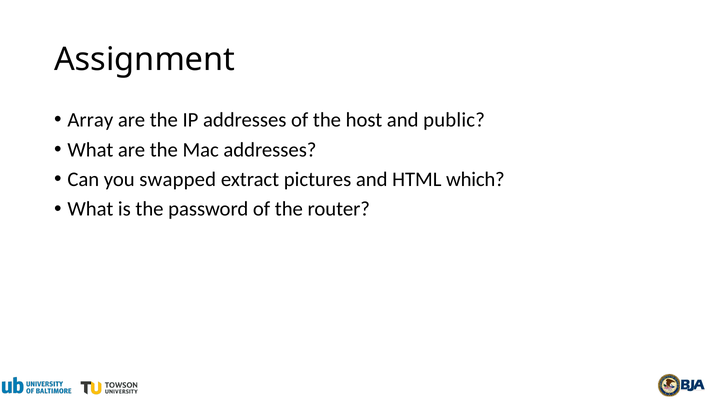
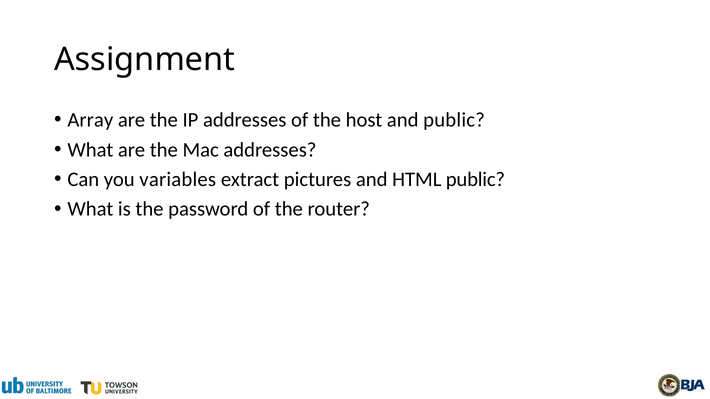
swapped: swapped -> variables (178, 180)
HTML which: which -> public (475, 180)
